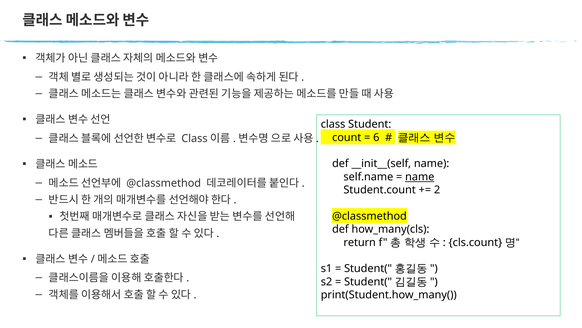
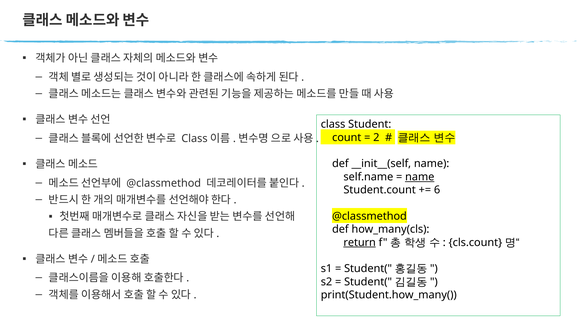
6: 6 -> 2 (376, 137)
2: 2 -> 6 (437, 190)
return underline: none -> present (360, 242)
